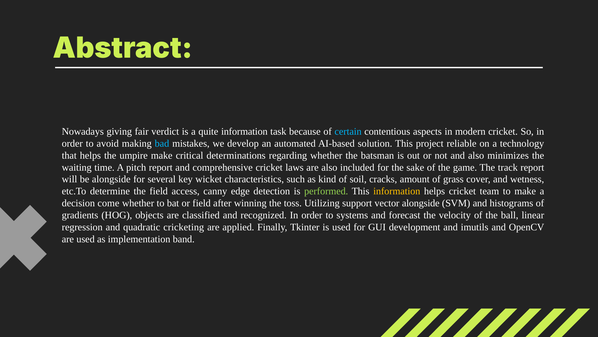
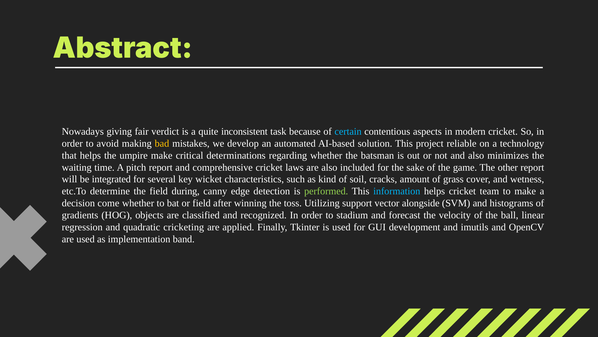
quite information: information -> inconsistent (244, 131)
bad colour: light blue -> yellow (162, 143)
track: track -> other (508, 167)
be alongside: alongside -> integrated (111, 179)
access: access -> during (186, 191)
information colour: yellow -> light blue (397, 191)
systems: systems -> stadium (352, 215)
